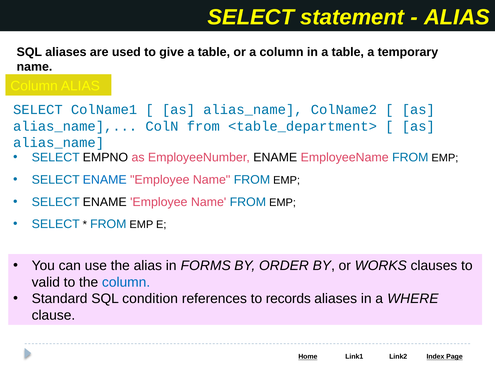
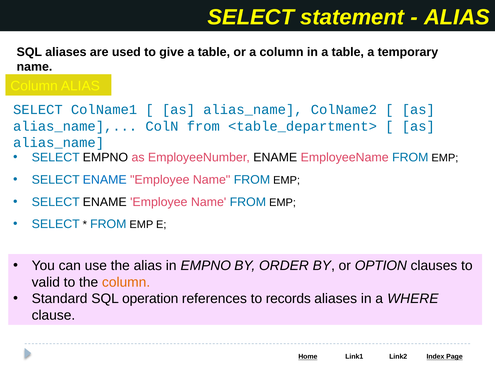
in FORMS: FORMS -> EMPNO (206, 266)
WORKS: WORKS -> OPTION (381, 266)
column colour: blue -> orange (126, 282)
condition: condition -> operation (150, 299)
